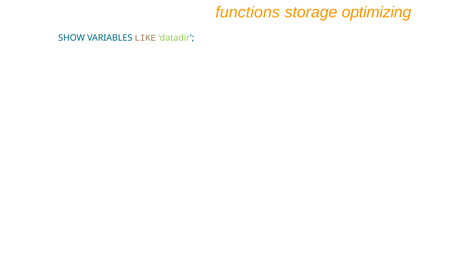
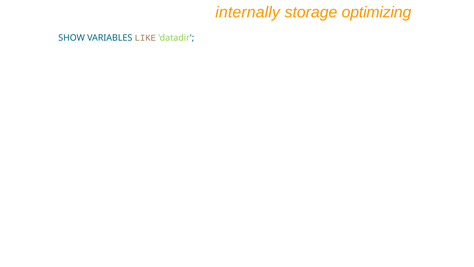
functions: functions -> internally (248, 12)
